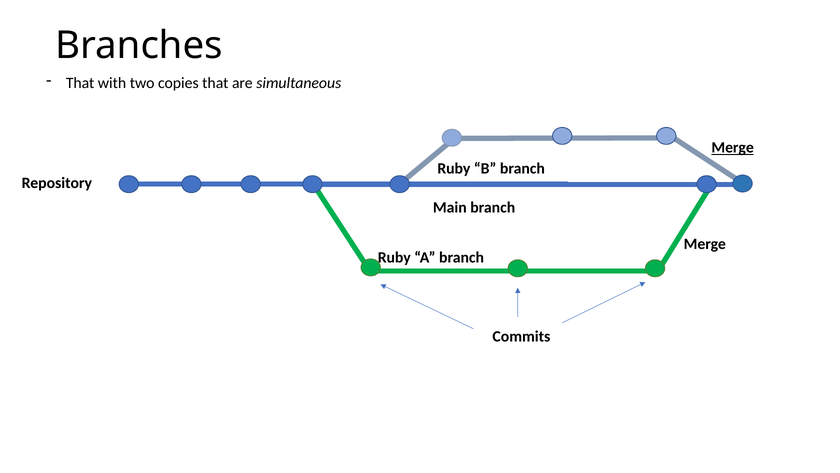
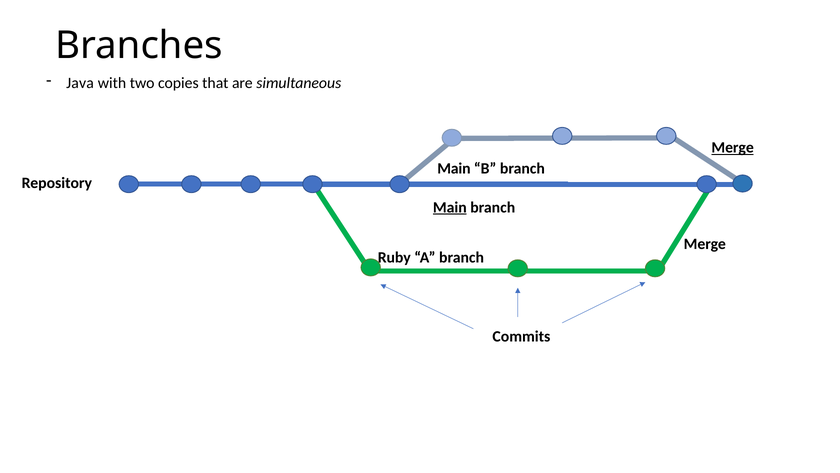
That: That -> Java (80, 83)
Ruby: Ruby -> Main (454, 169)
Main underline: none -> present (450, 207)
